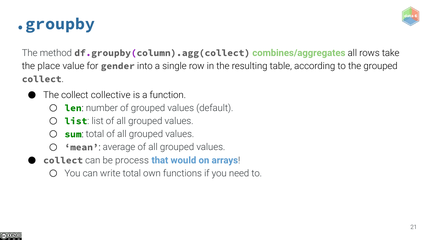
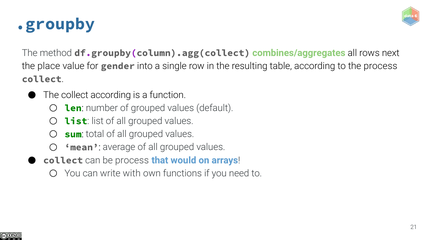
take: take -> next (391, 53)
the grouped: grouped -> process (380, 66)
collect collective: collective -> according (111, 95)
write total: total -> with (132, 173)
